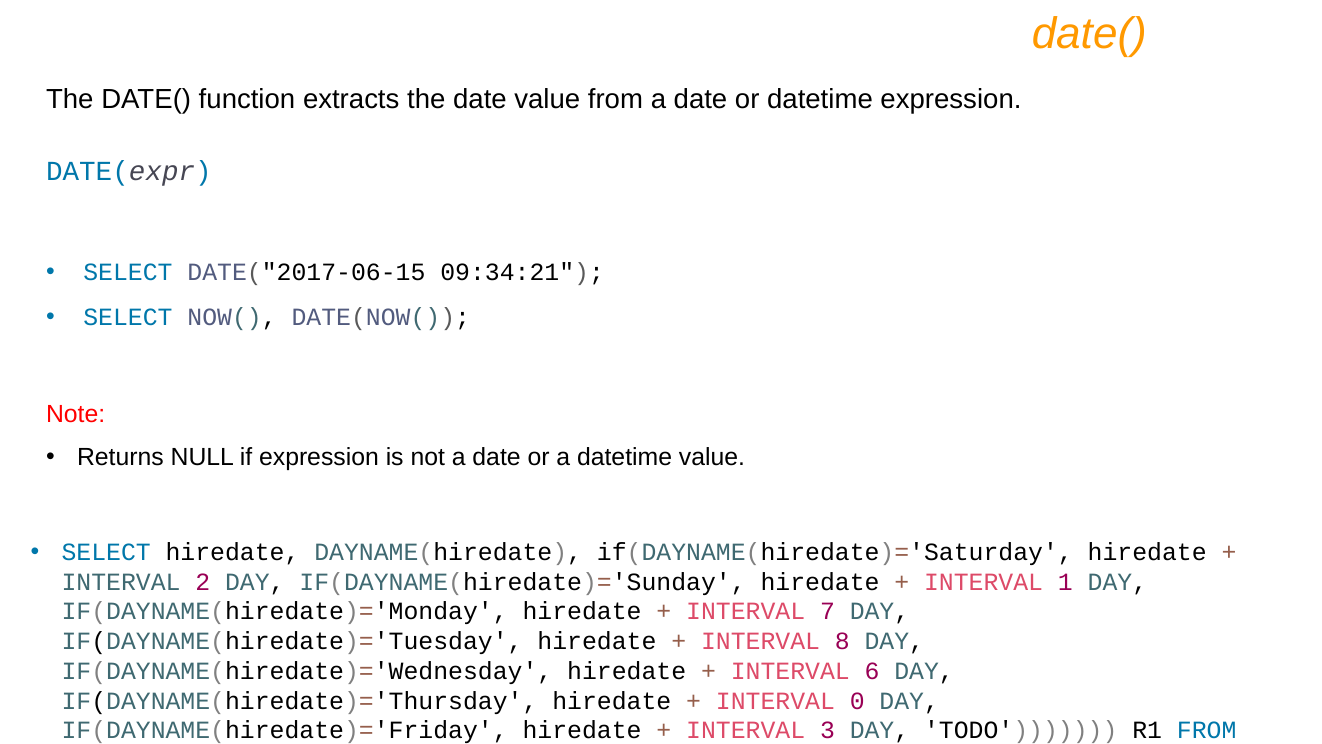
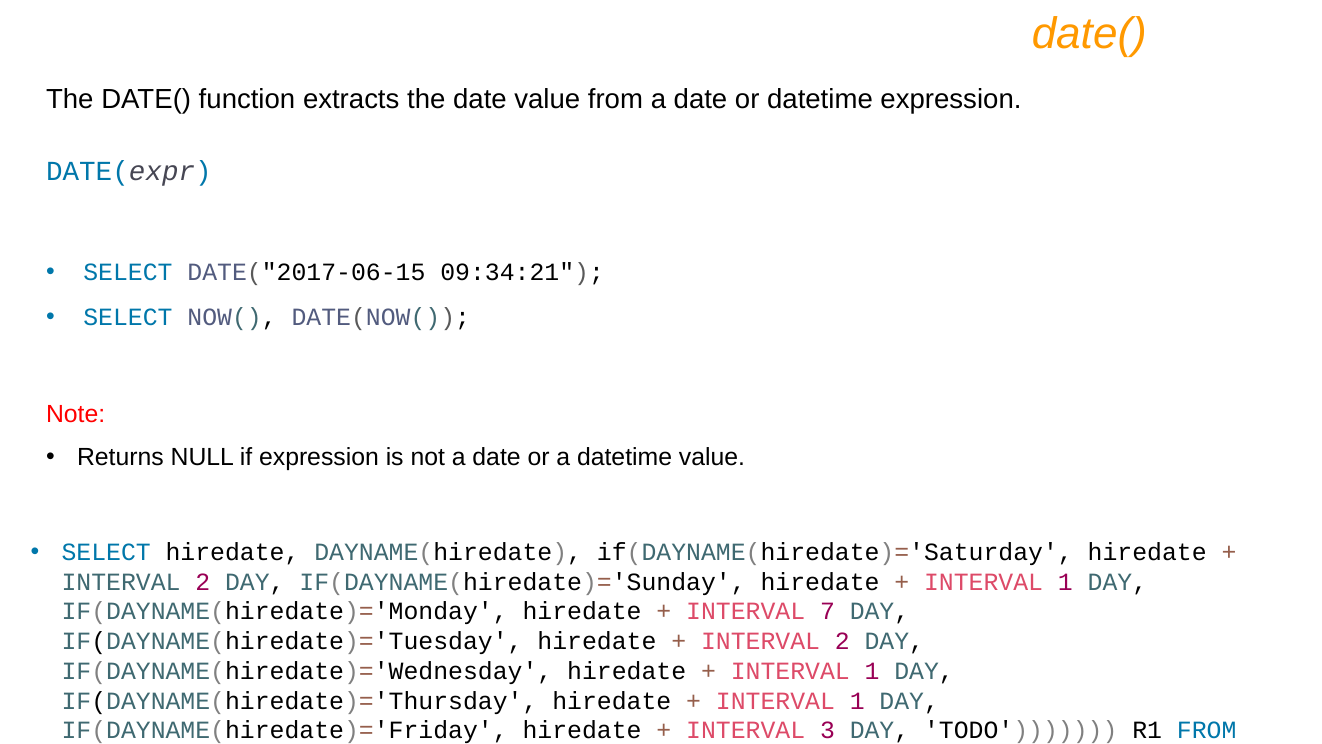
8: 8 -> 2 (842, 641)
6: 6 -> 1 (872, 671)
0: 0 -> 1 (857, 701)
